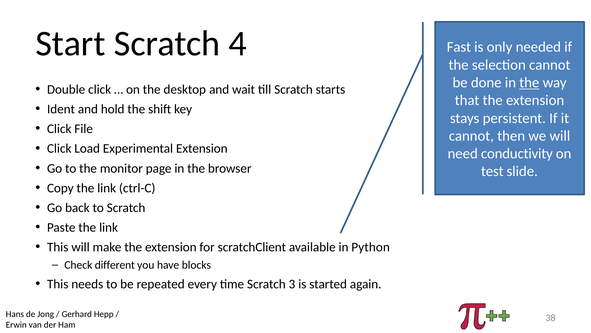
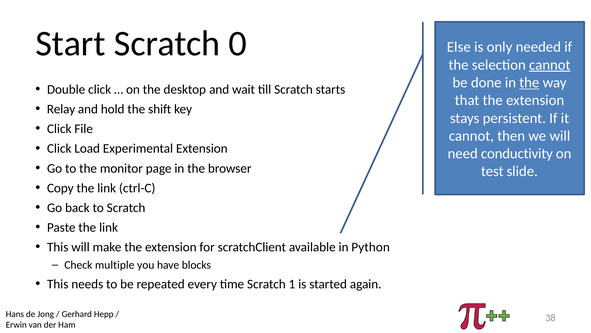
4: 4 -> 0 (238, 44)
Fast: Fast -> Else (459, 47)
cannot underline: none -> present (550, 65)
Ident: Ident -> Relay (61, 109)
different: different -> multiple (115, 265)
3: 3 -> 1 (292, 284)
